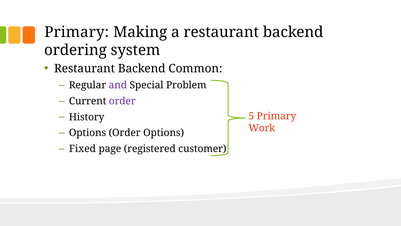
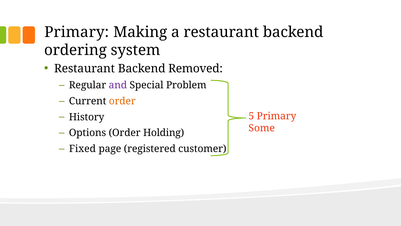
Common: Common -> Removed (196, 68)
order colour: purple -> orange (122, 101)
Work: Work -> Some (262, 128)
Order Options: Options -> Holding (164, 133)
